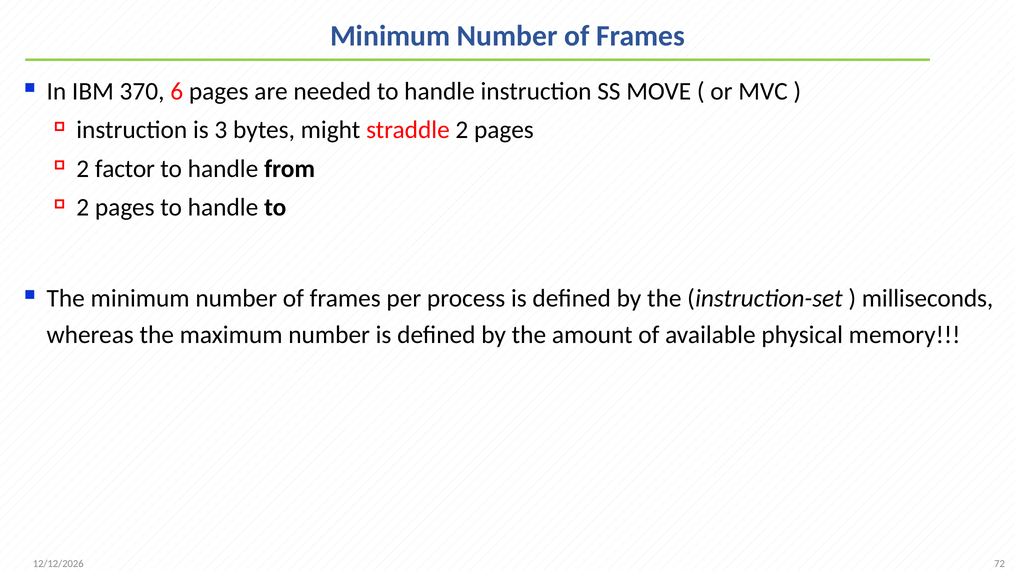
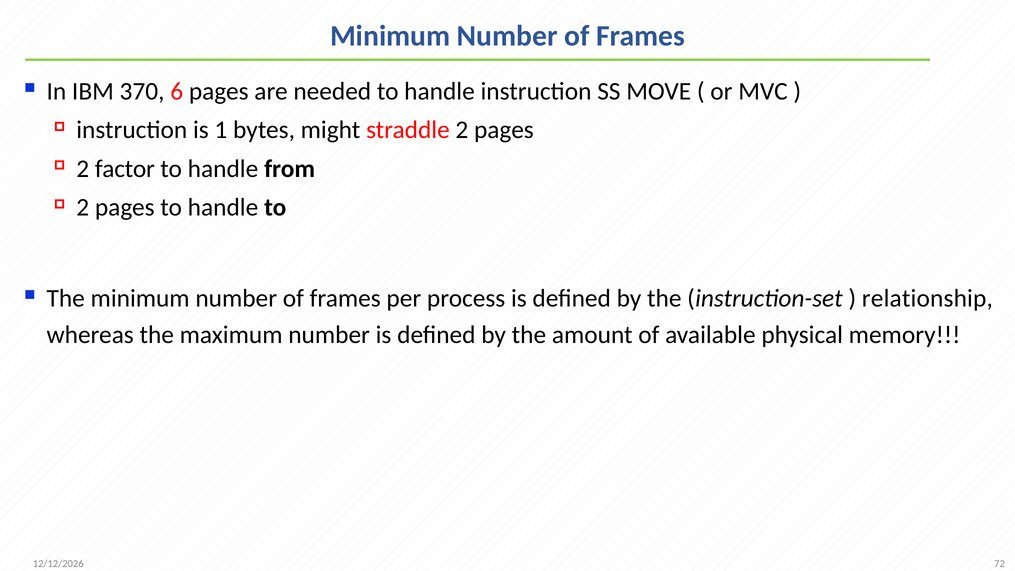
3: 3 -> 1 (221, 130)
milliseconds: milliseconds -> relationship (927, 299)
